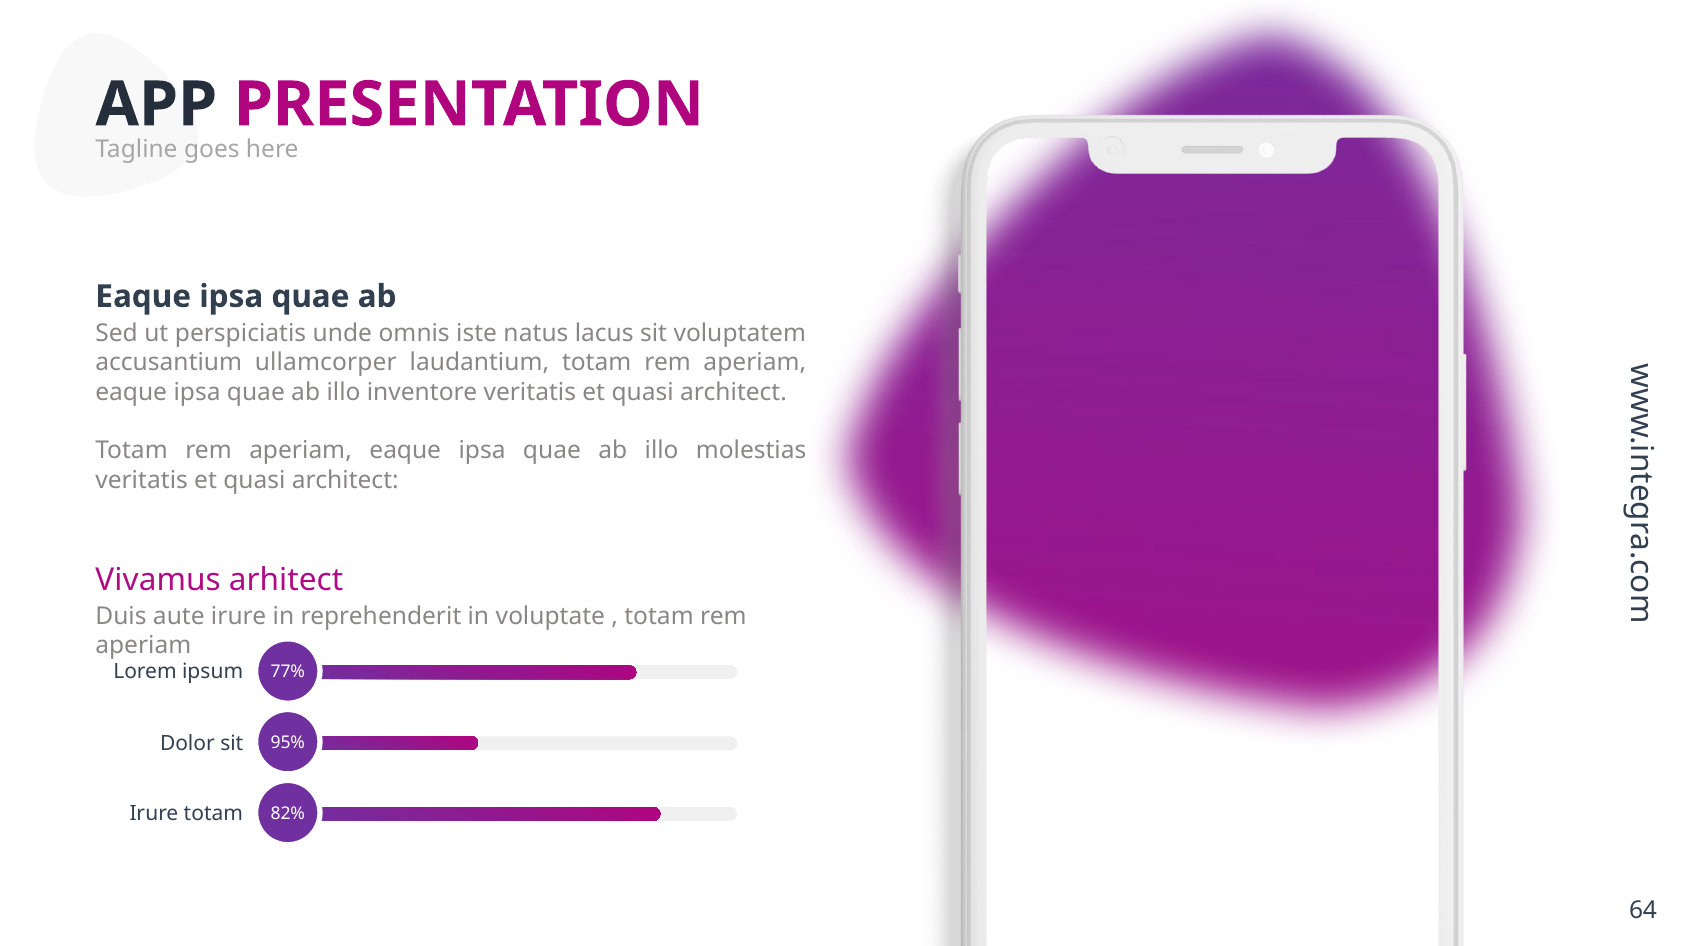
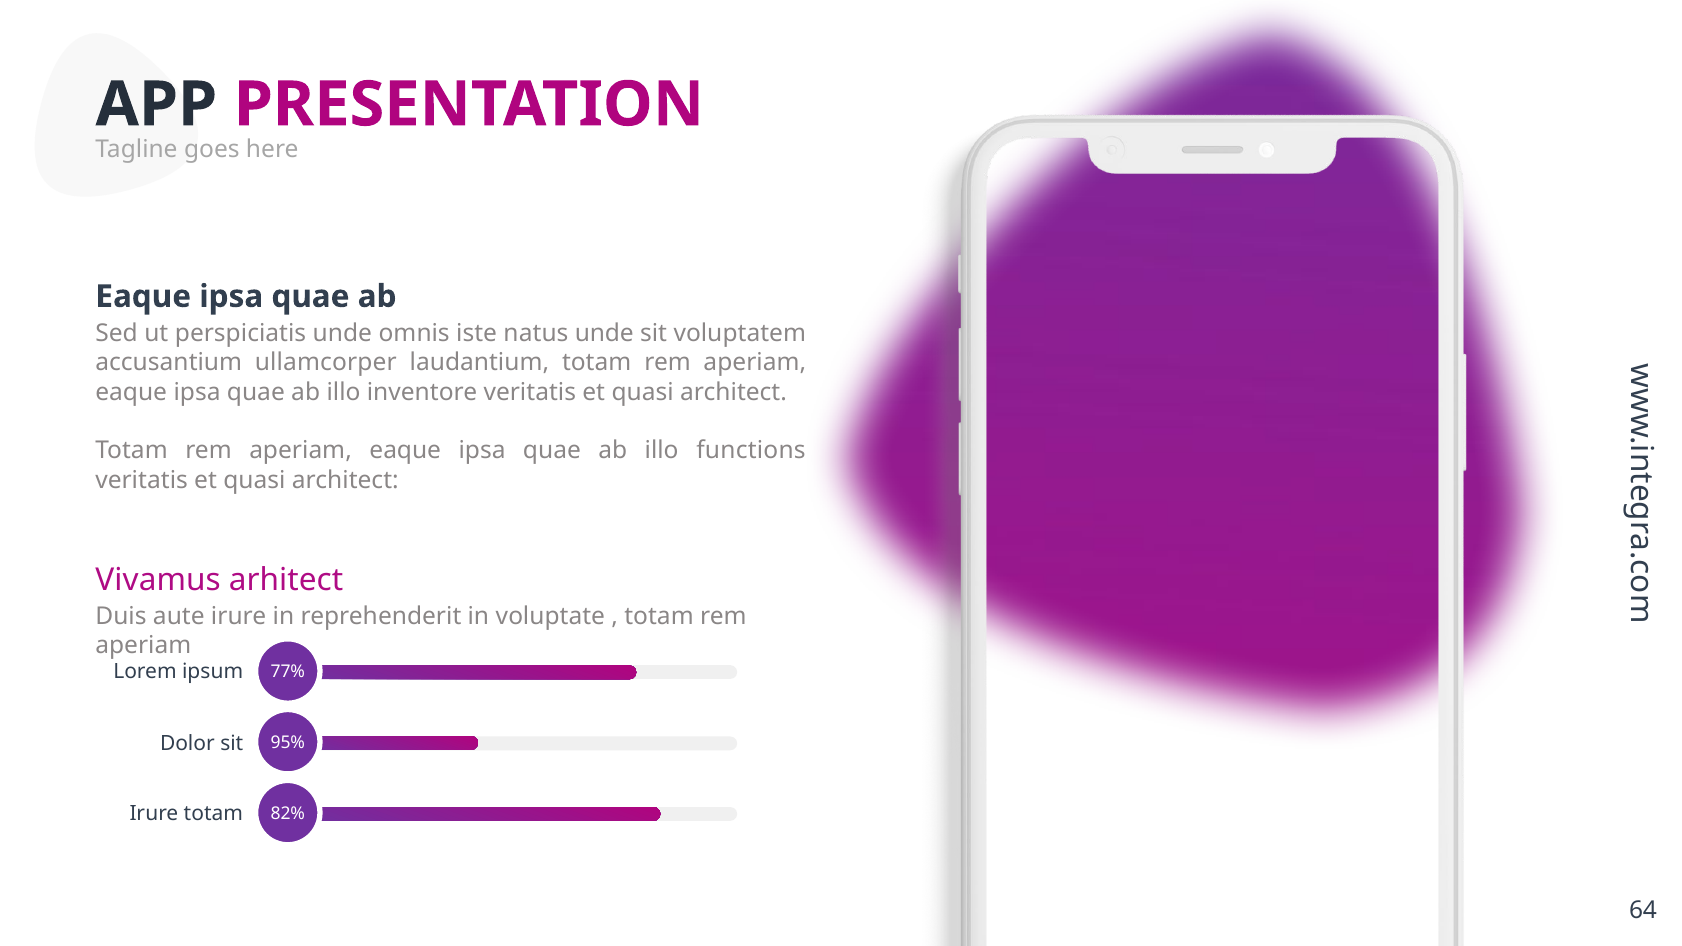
natus lacus: lacus -> unde (604, 333)
molestias: molestias -> functions (751, 451)
